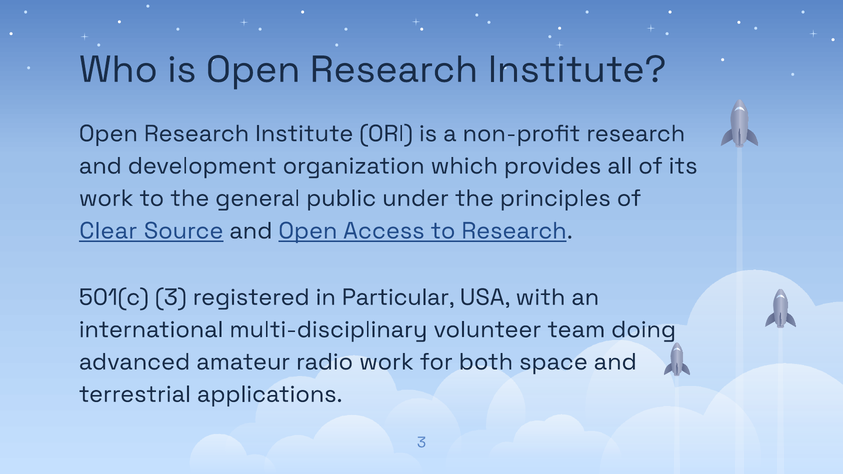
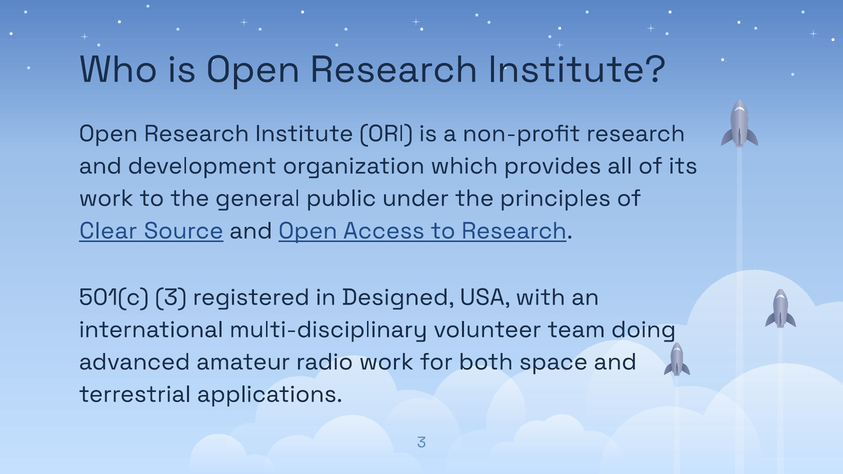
Particular: Particular -> Designed (398, 297)
